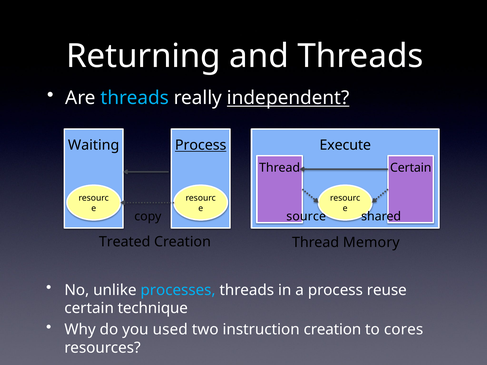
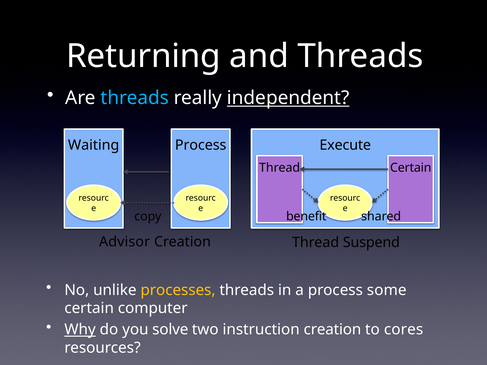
Process underline: present -> none (201, 145)
source: source -> benefit (306, 217)
Treated: Treated -> Advisor (125, 242)
Memory: Memory -> Suspend (371, 243)
processes colour: light blue -> yellow (178, 290)
reuse: reuse -> some (387, 290)
technique: technique -> computer (153, 308)
Why underline: none -> present (80, 330)
used: used -> solve (170, 330)
